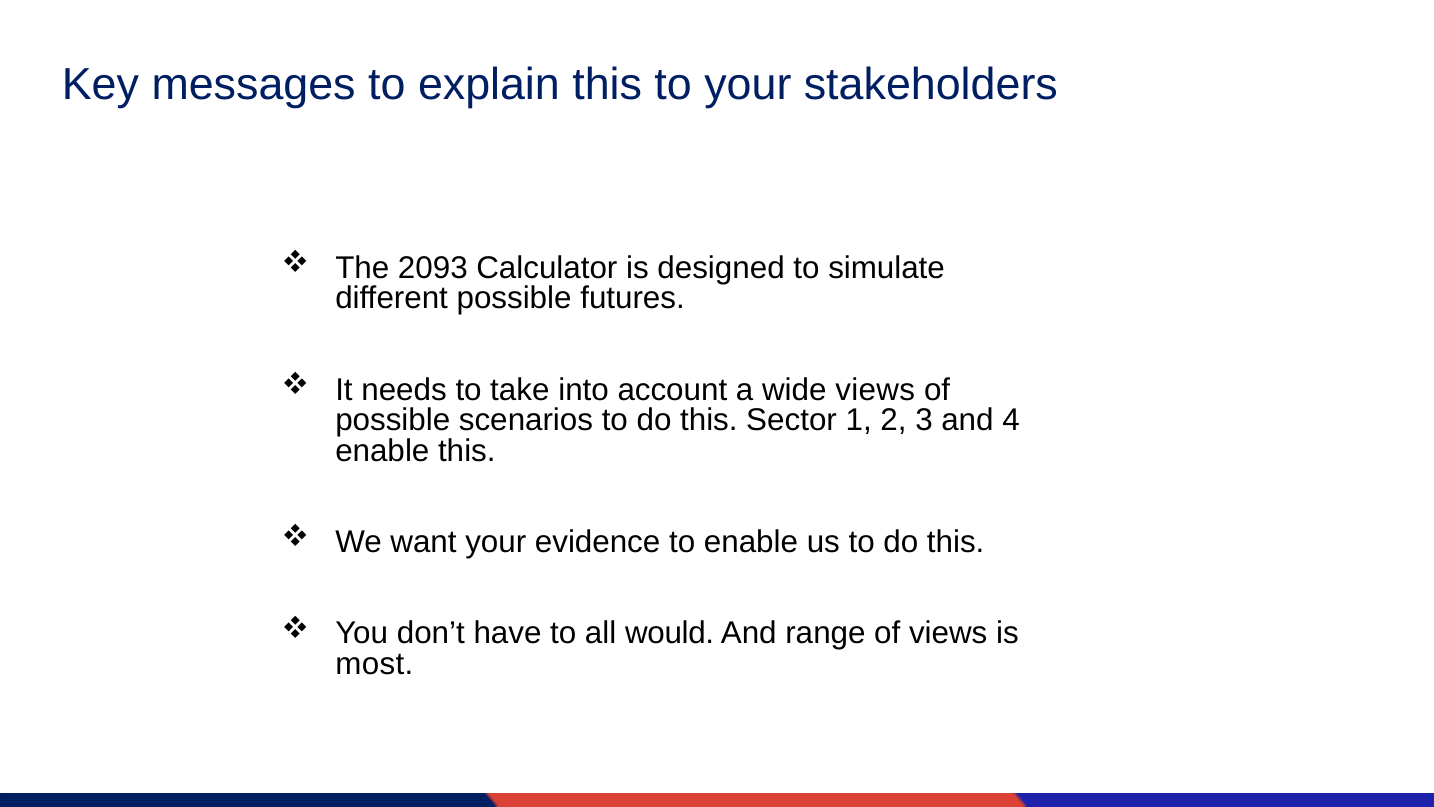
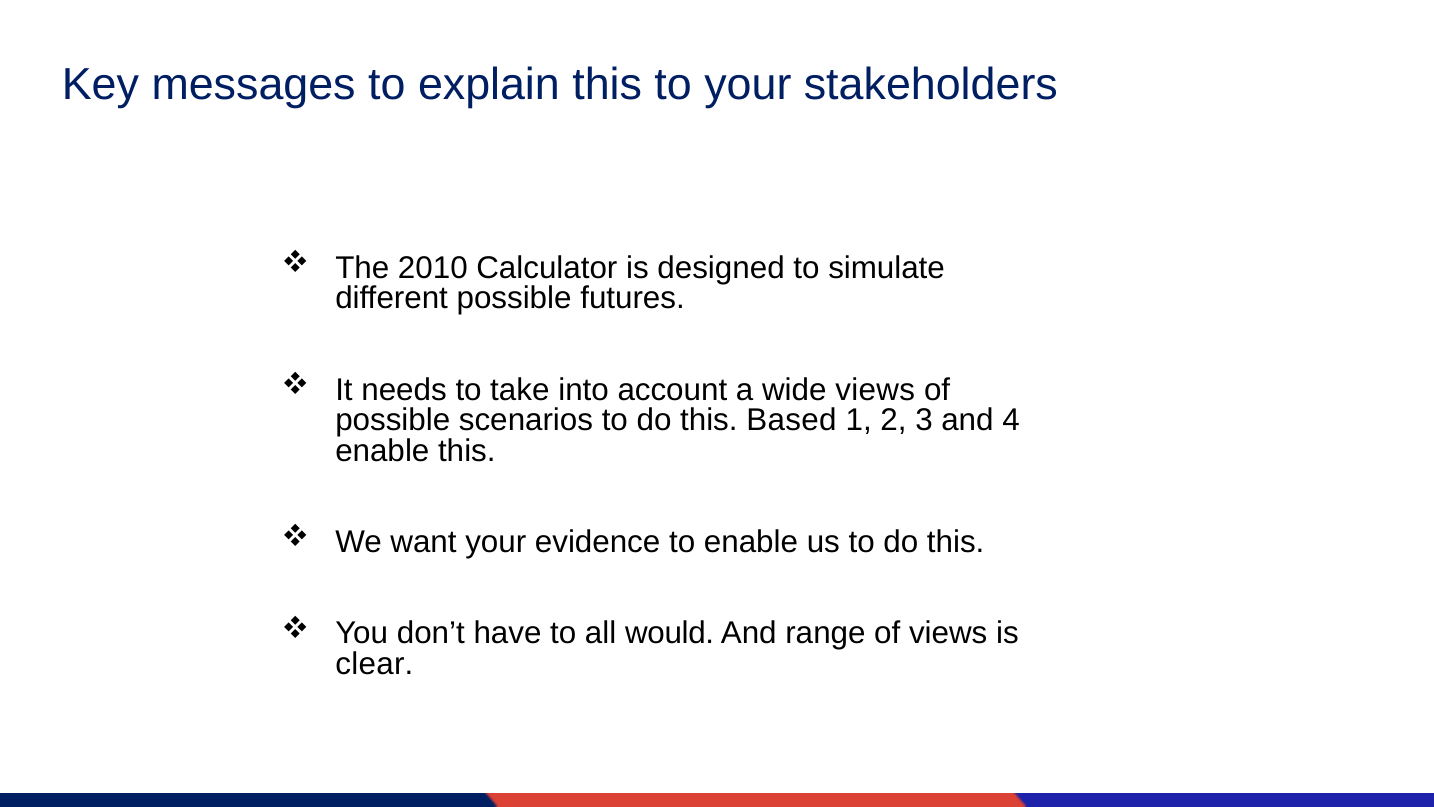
2093: 2093 -> 2010 (433, 268)
Sector: Sector -> Based (791, 420)
most: most -> clear (374, 663)
